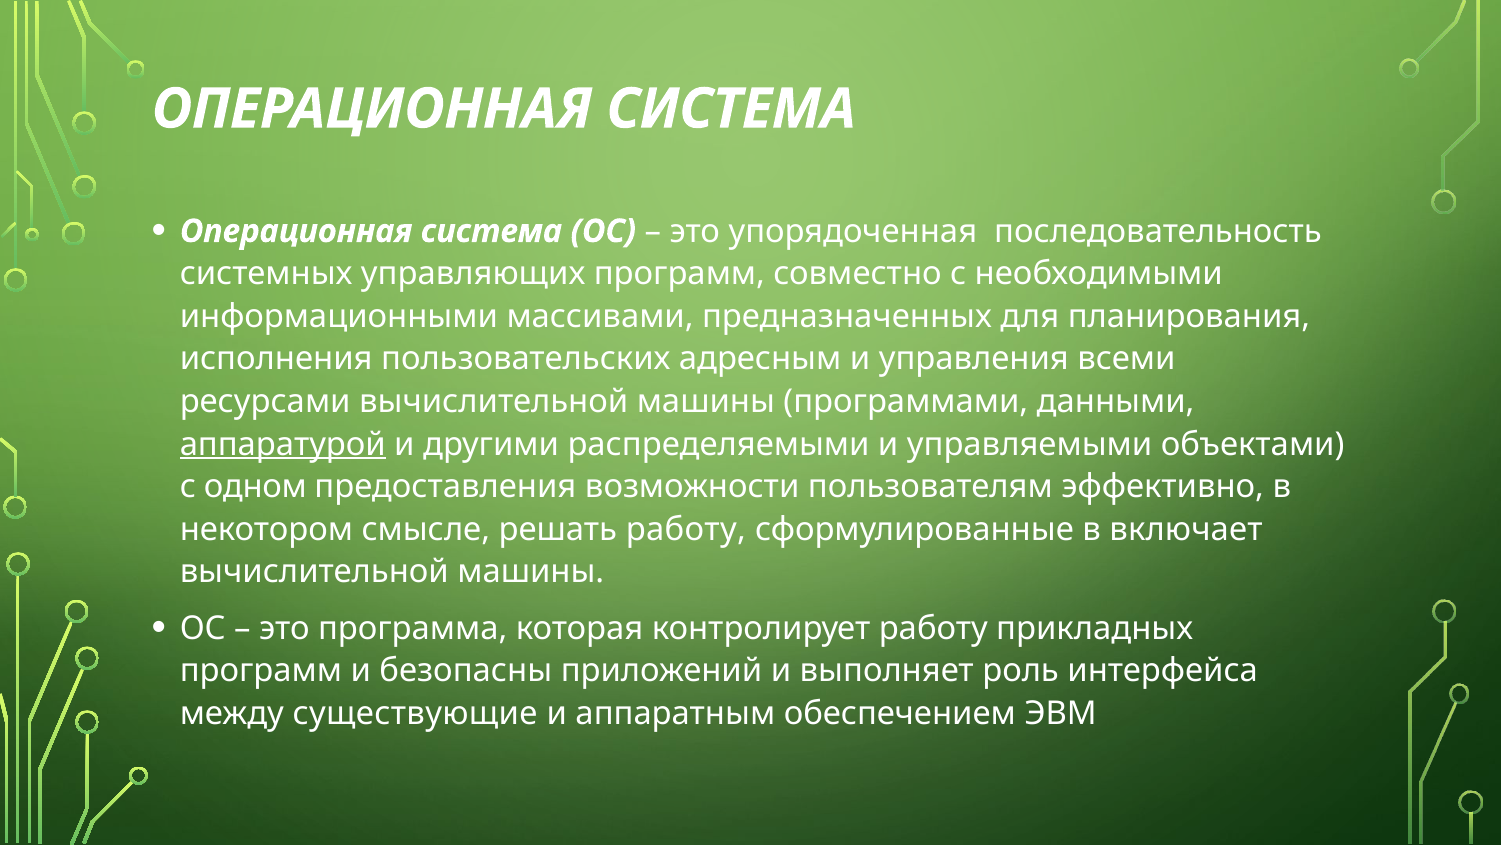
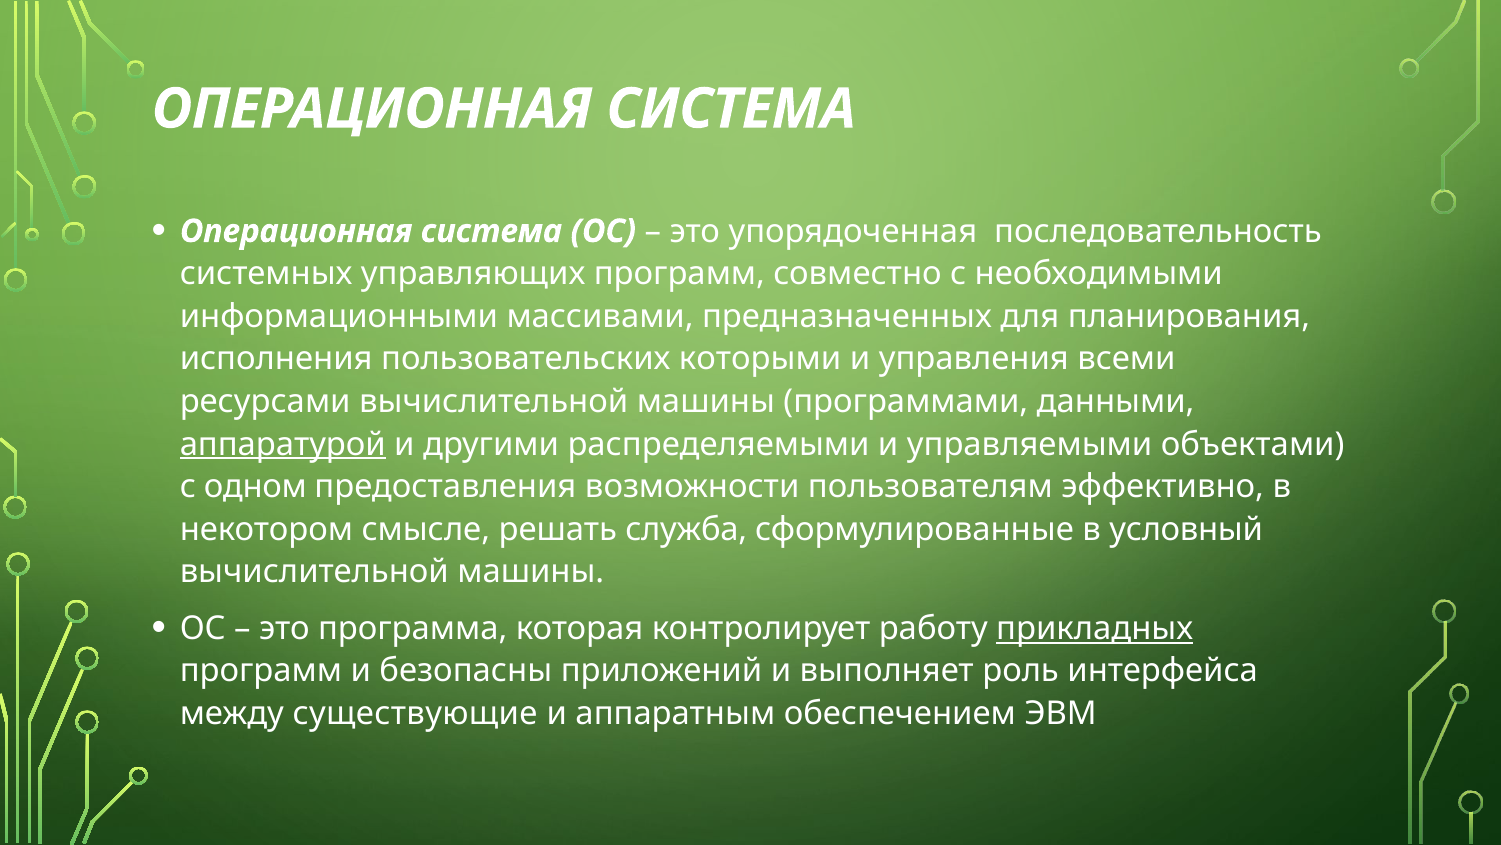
адресным: адресным -> которыми (760, 359)
решать работу: работу -> служба (686, 529)
включает: включает -> условный (1186, 529)
прикладных underline: none -> present (1095, 628)
